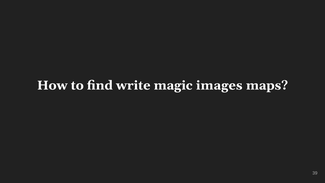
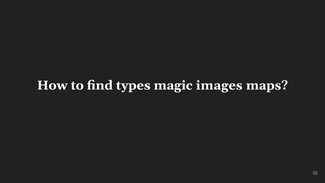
write: write -> types (133, 85)
